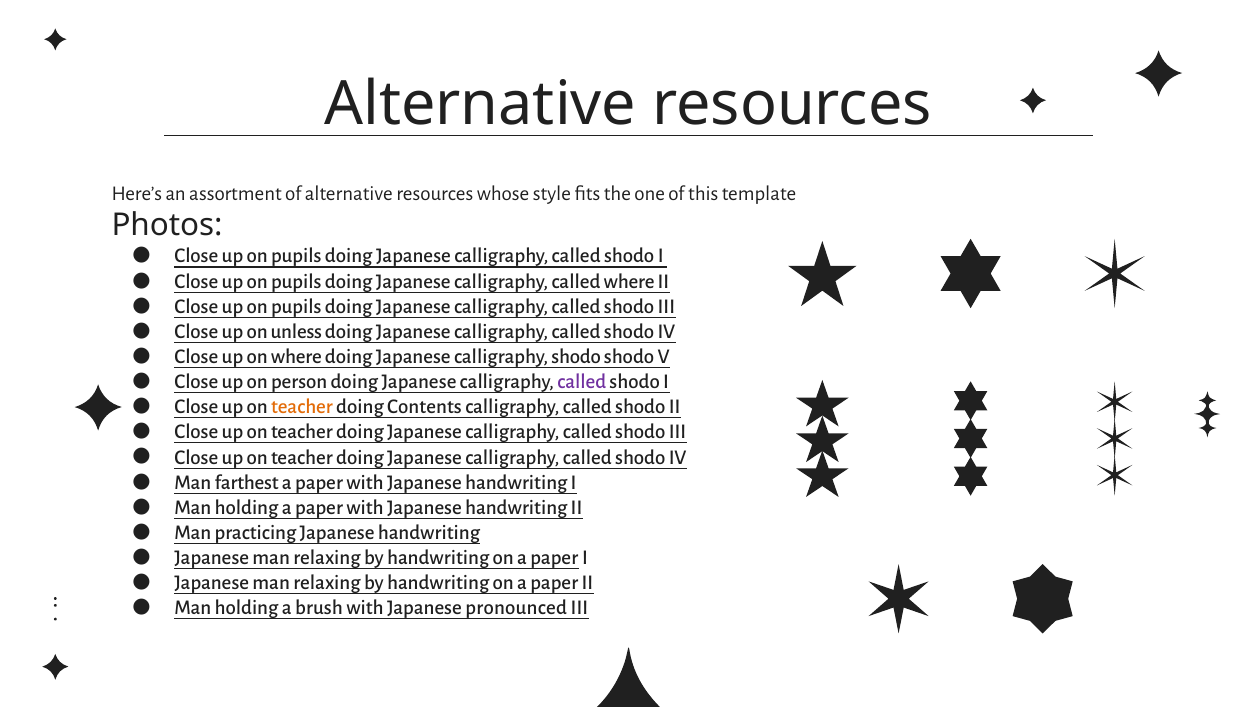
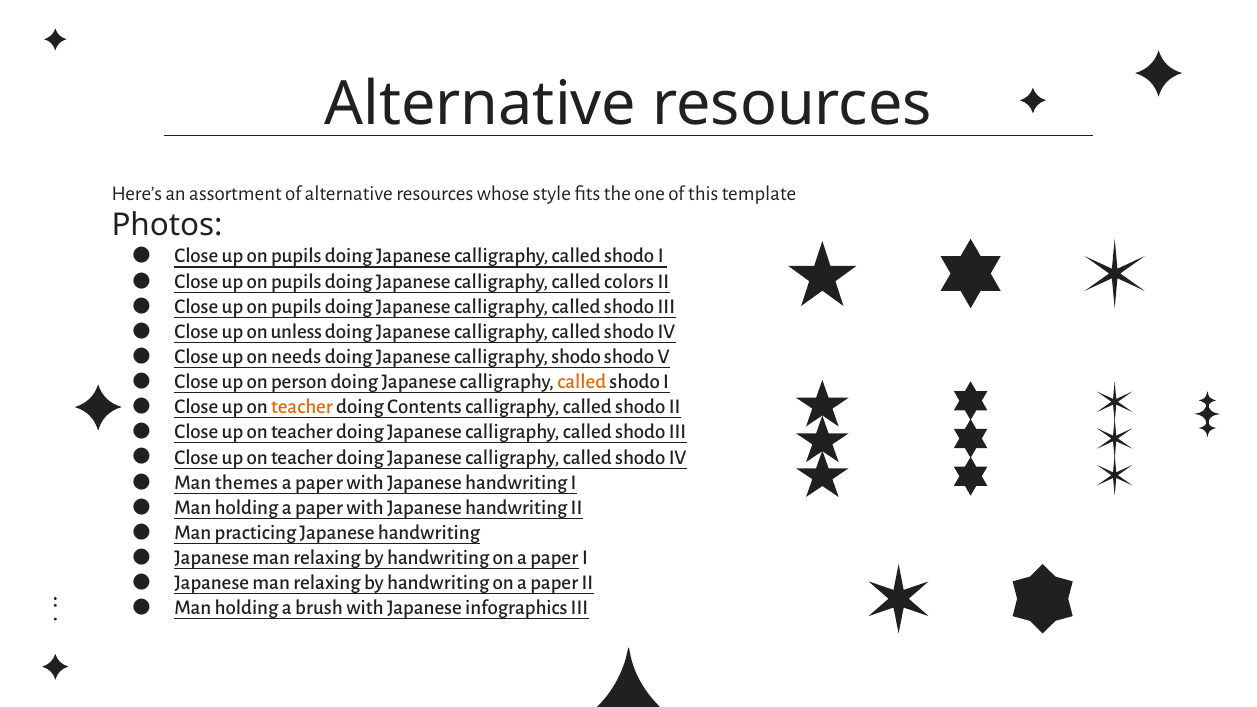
called where: where -> colors (629, 281)
on where: where -> needs (296, 357)
called colour: purple -> orange (582, 382)
farthest: farthest -> themes (246, 482)
pronounced: pronounced -> infographics (516, 608)
